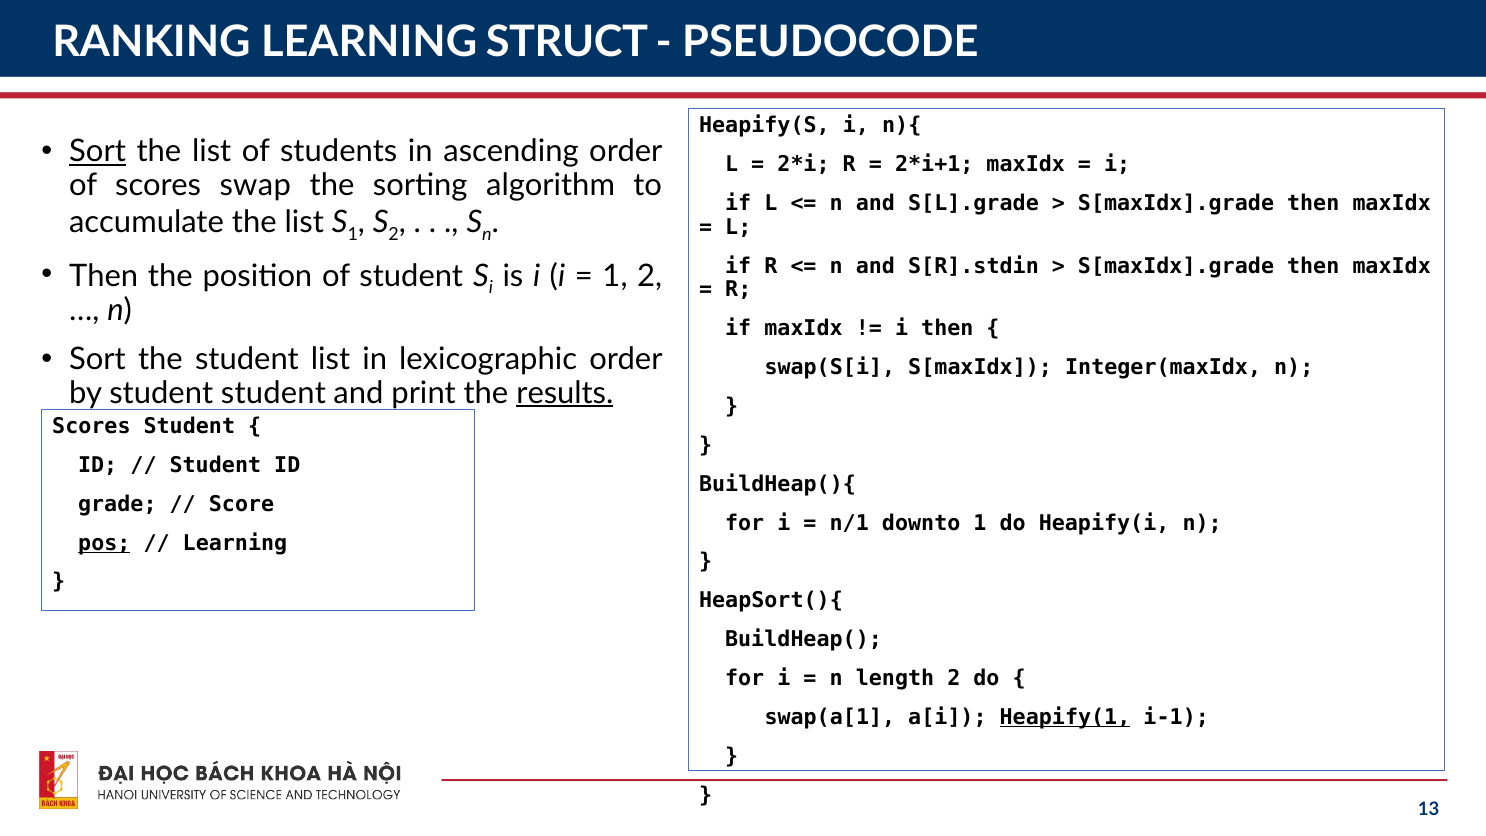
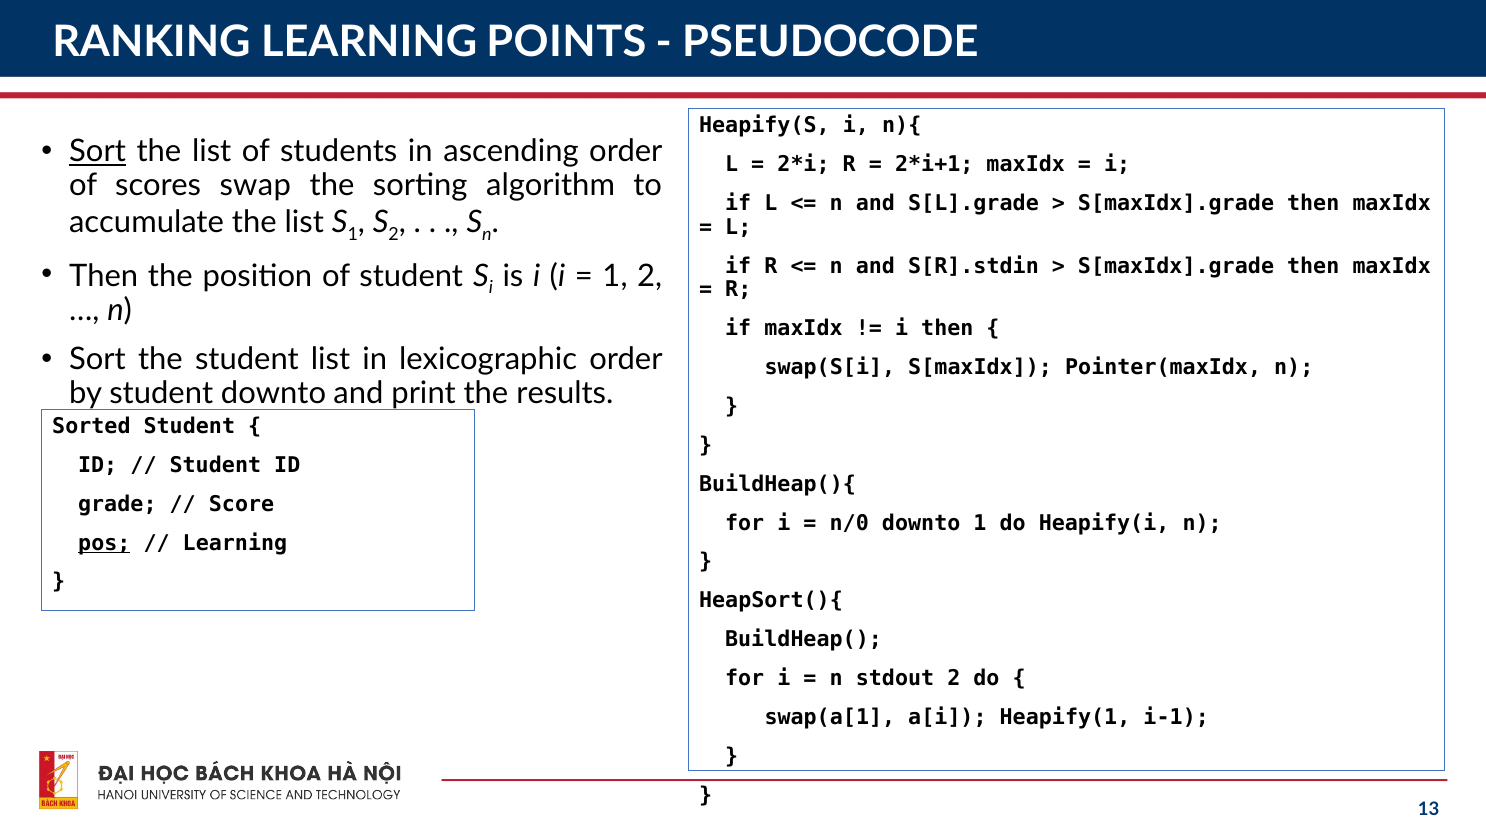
STRUCT: STRUCT -> POINTS (566, 42)
Integer(maxIdx: Integer(maxIdx -> Pointer(maxIdx (1163, 367)
student student: student -> downto (274, 393)
results underline: present -> none (565, 393)
Scores: Scores -> Sorted (91, 426)
n/1: n/1 -> n/0 (849, 523)
length: length -> stdout (895, 678)
Heapify(1 underline: present -> none (1065, 717)
